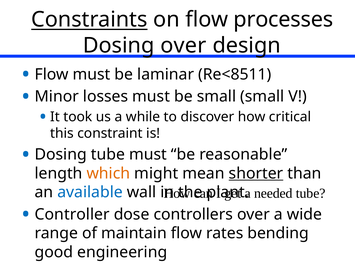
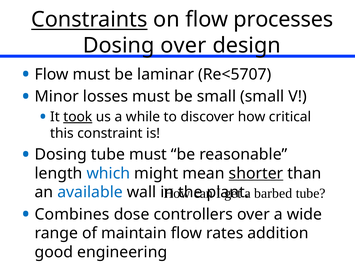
Re<8511: Re<8511 -> Re<5707 (235, 74)
took underline: none -> present (78, 117)
which colour: orange -> blue (108, 174)
needed: needed -> barbed (273, 193)
Controller: Controller -> Combines (72, 215)
bending: bending -> addition (278, 233)
